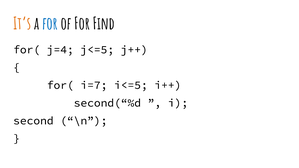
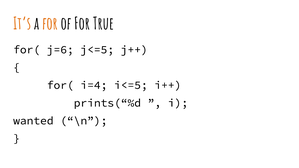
for colour: blue -> orange (50, 24)
Find: Find -> True (104, 24)
j=4: j=4 -> j=6 (60, 50)
i=7: i=7 -> i=4 (94, 85)
second(“%d: second(“%d -> prints(“%d (107, 103)
second: second -> wanted (33, 121)
